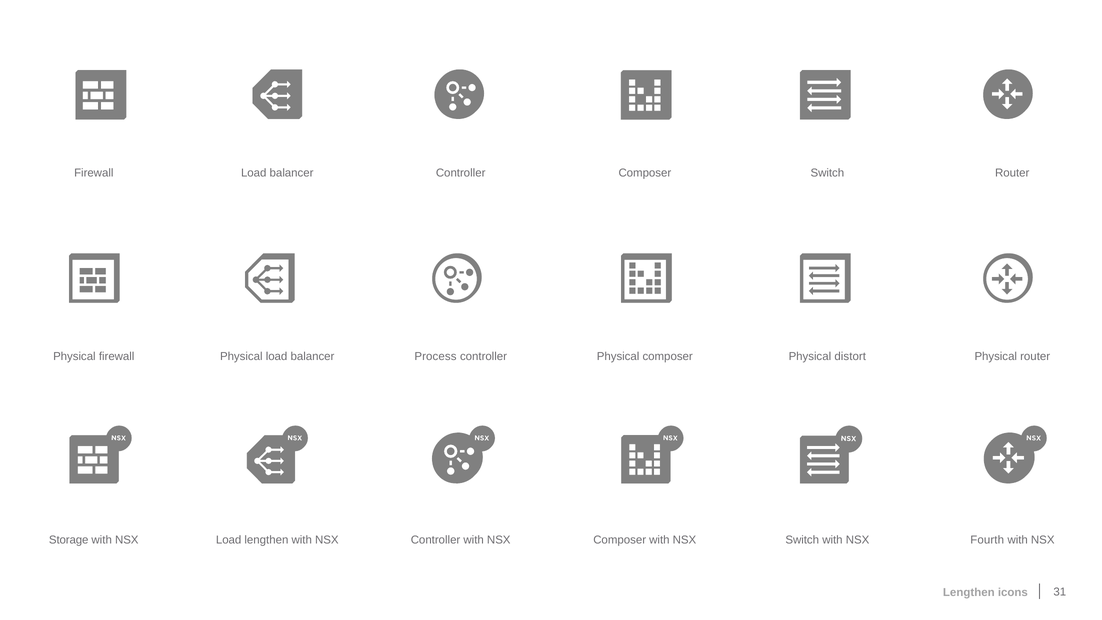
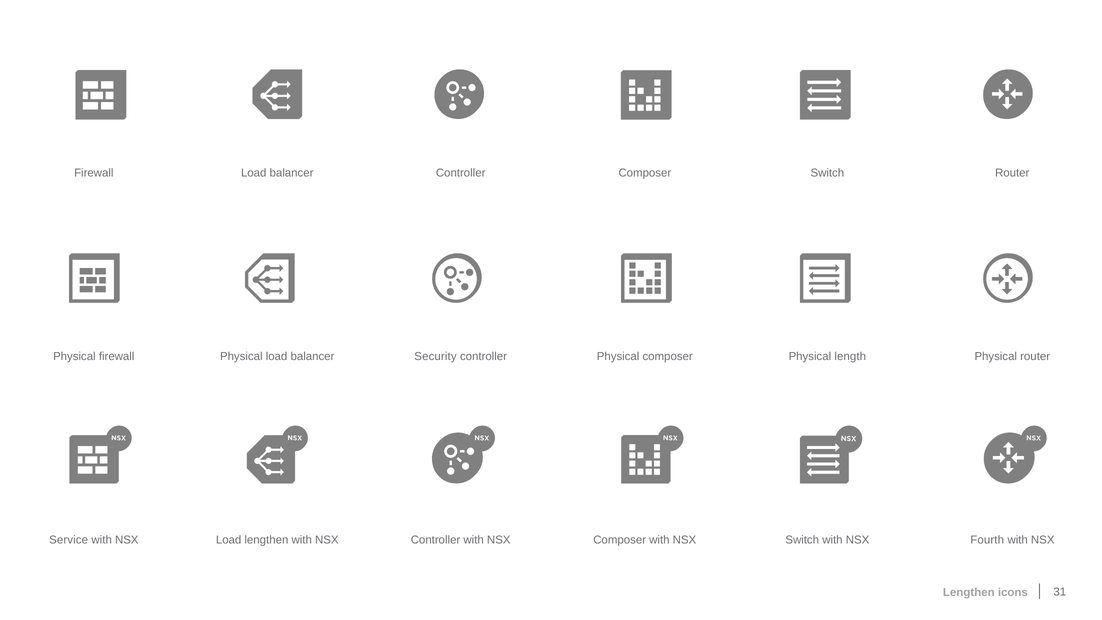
Process: Process -> Security (436, 356)
distort: distort -> length (850, 356)
Storage: Storage -> Service (69, 540)
